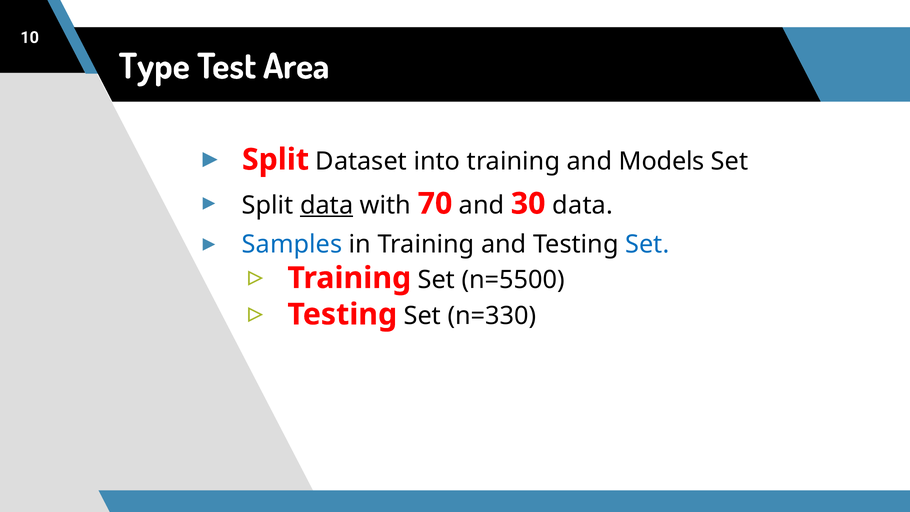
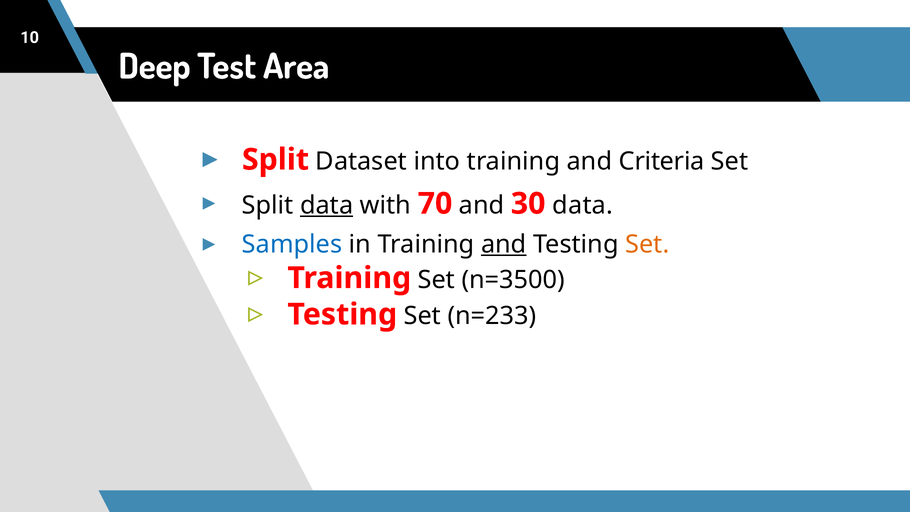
Type: Type -> Deep (155, 67)
Models: Models -> Criteria (662, 161)
and underline: none -> present (504, 244)
Set colour: blue -> orange (647, 244)
n=5500: n=5500 -> n=3500 (513, 280)
n=330: n=330 -> n=233 (492, 316)
